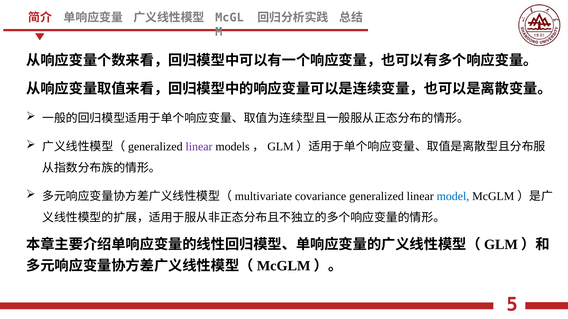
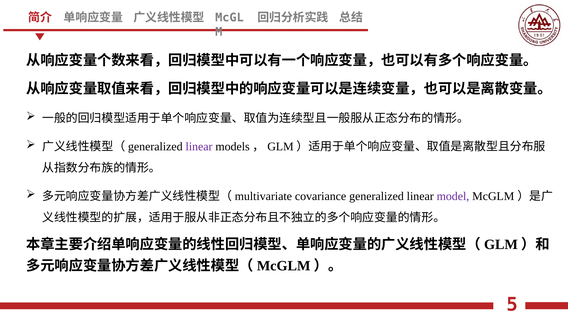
model colour: blue -> purple (453, 197)
